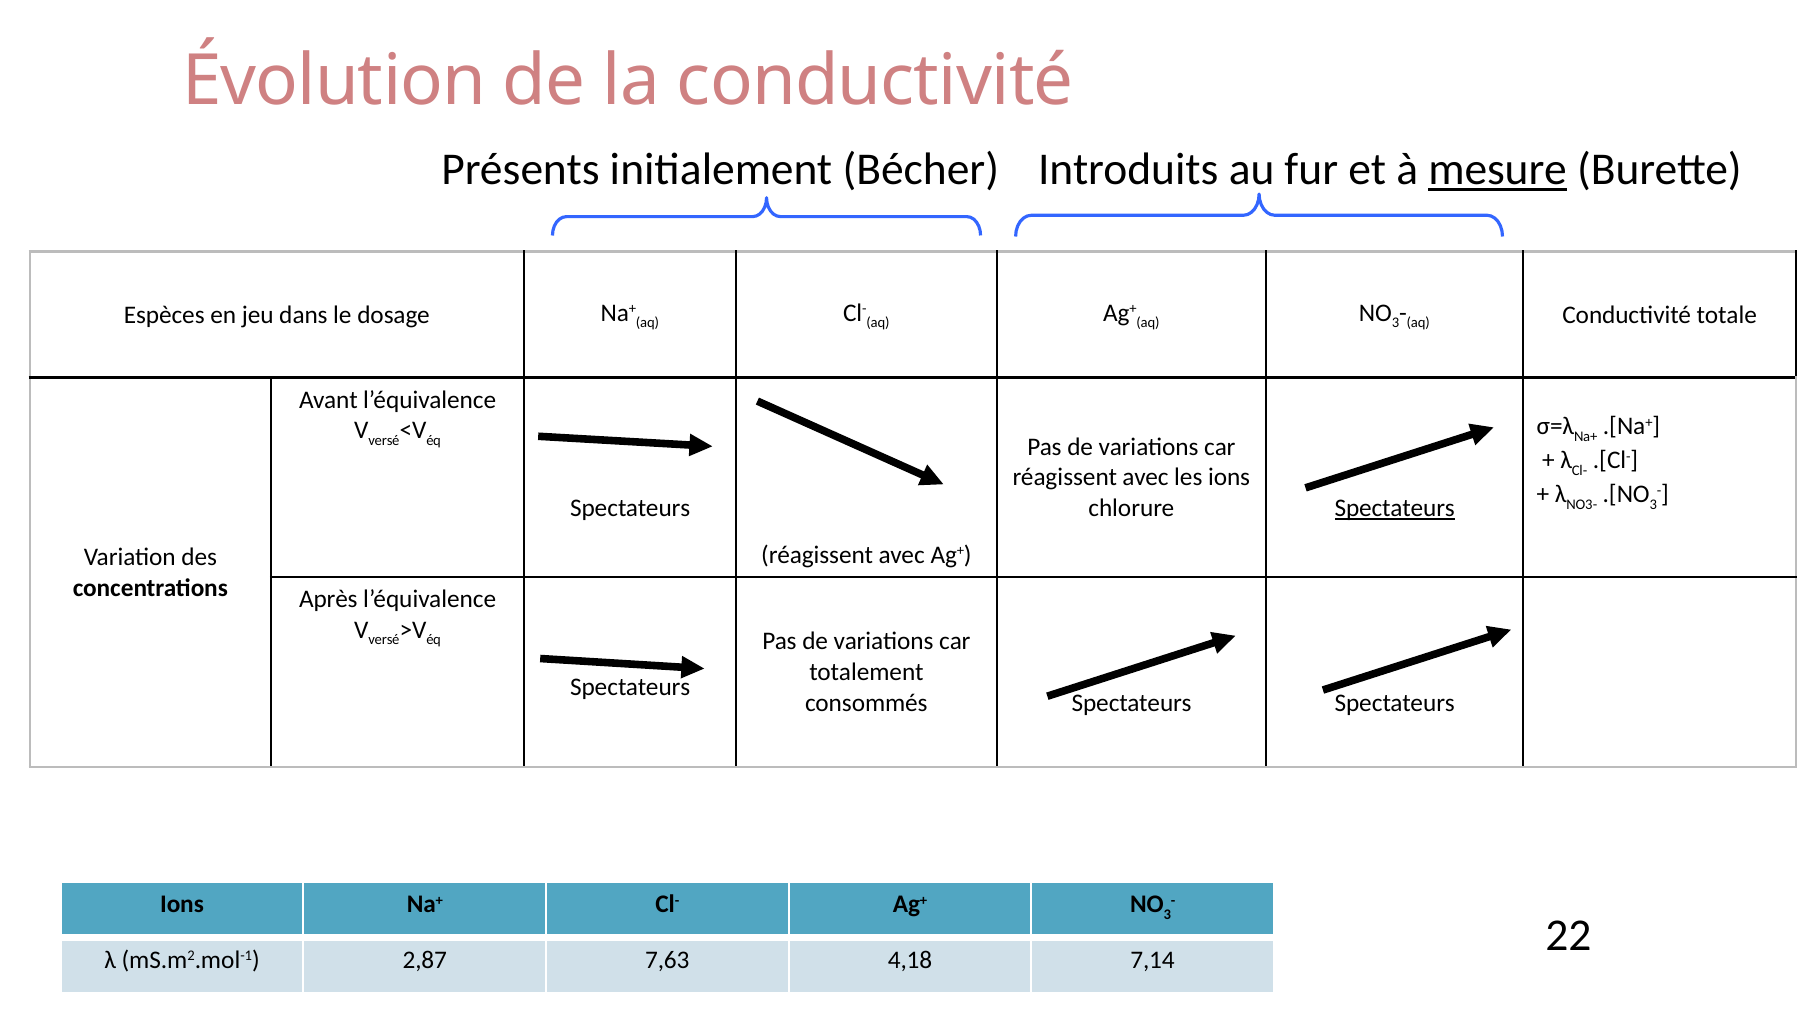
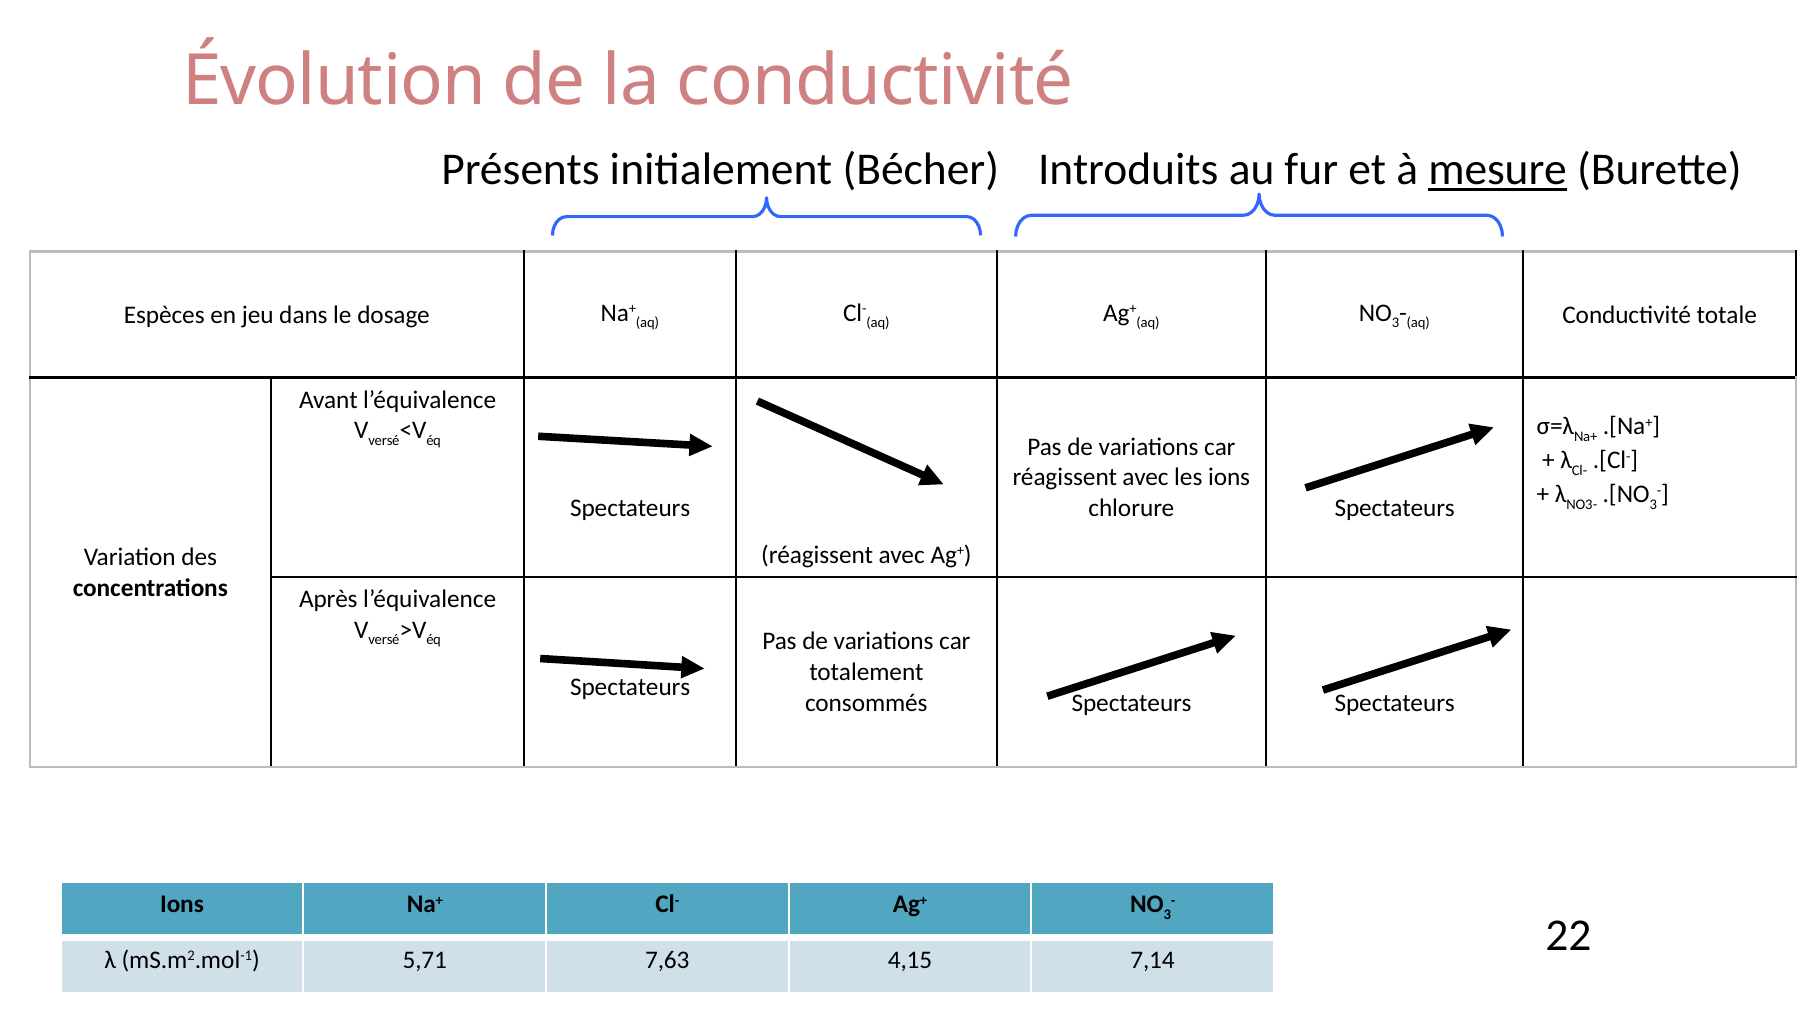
Spectateurs underline: present -> none (1395, 508)
2,87: 2,87 -> 5,71 (425, 960)
4,18: 4,18 -> 4,15 (910, 960)
